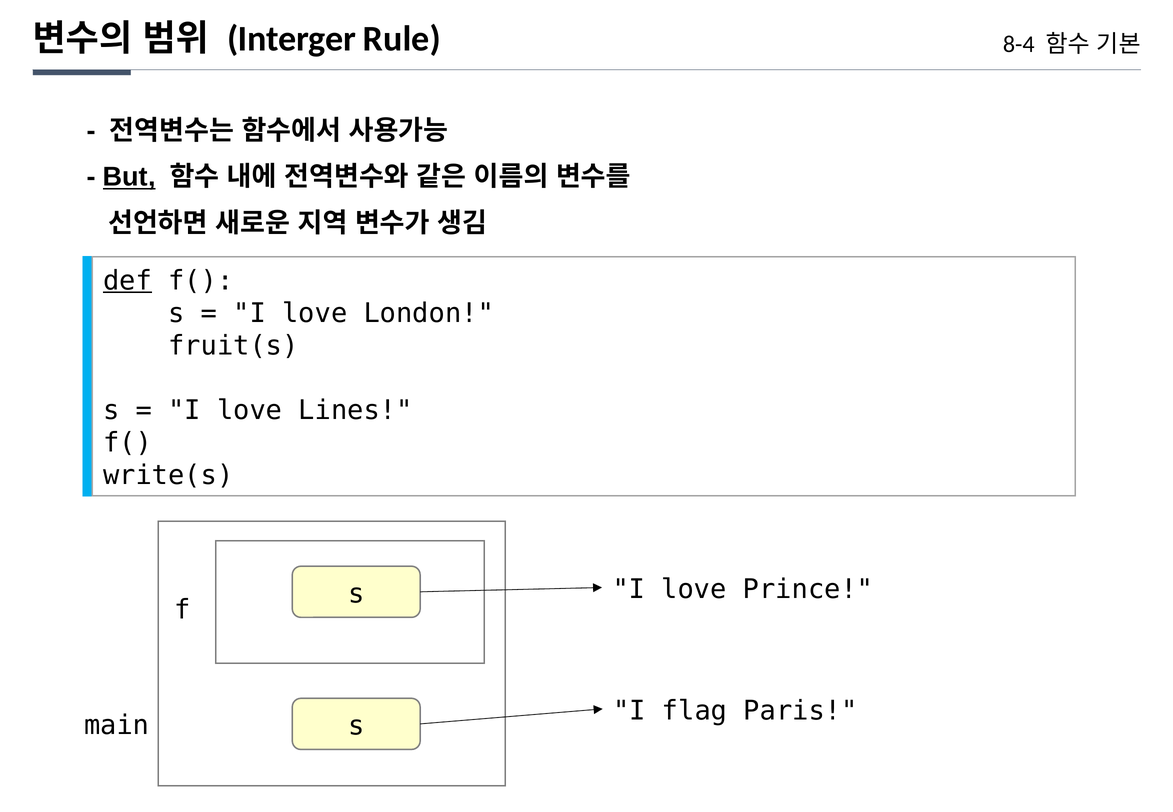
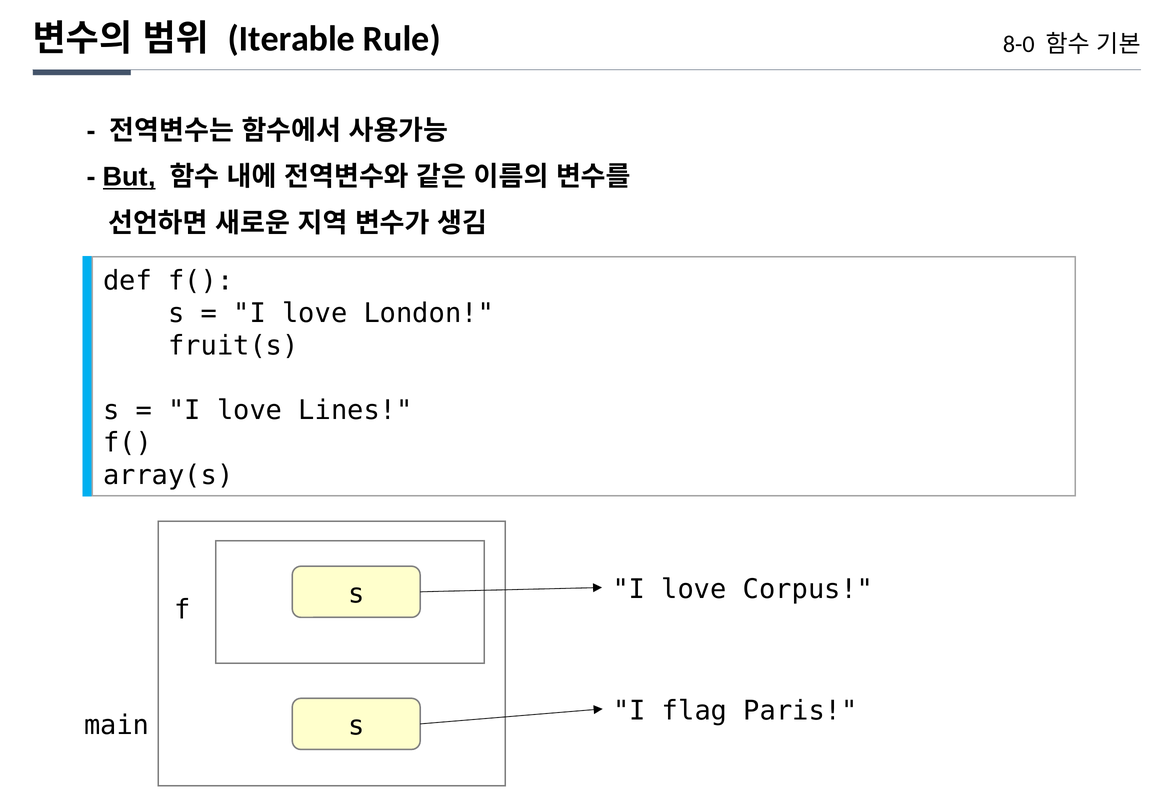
Interger: Interger -> Iterable (291, 39)
8-4: 8-4 -> 8-0 (1019, 44)
def underline: present -> none (127, 281)
write(s: write(s -> array(s (168, 476)
Prince: Prince -> Corpus (808, 589)
